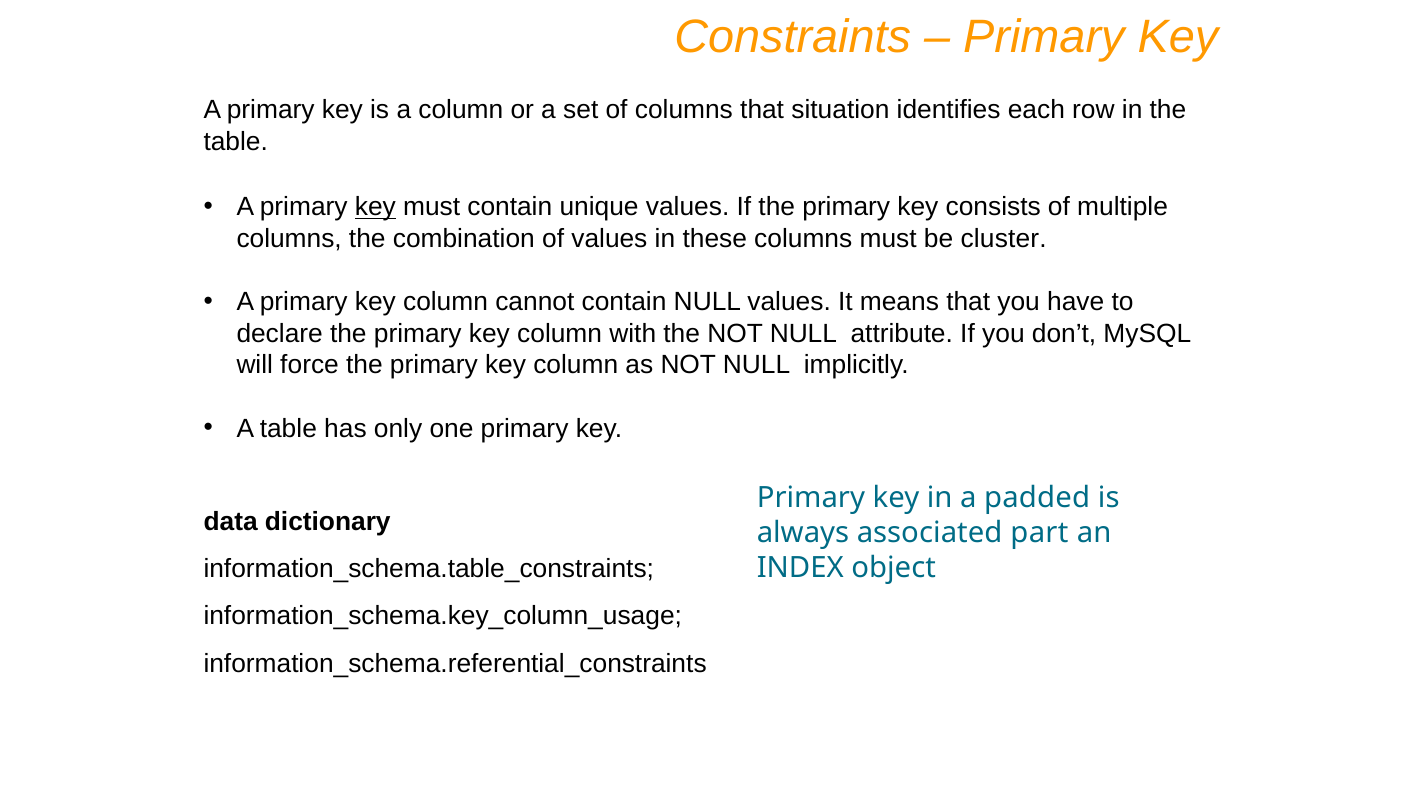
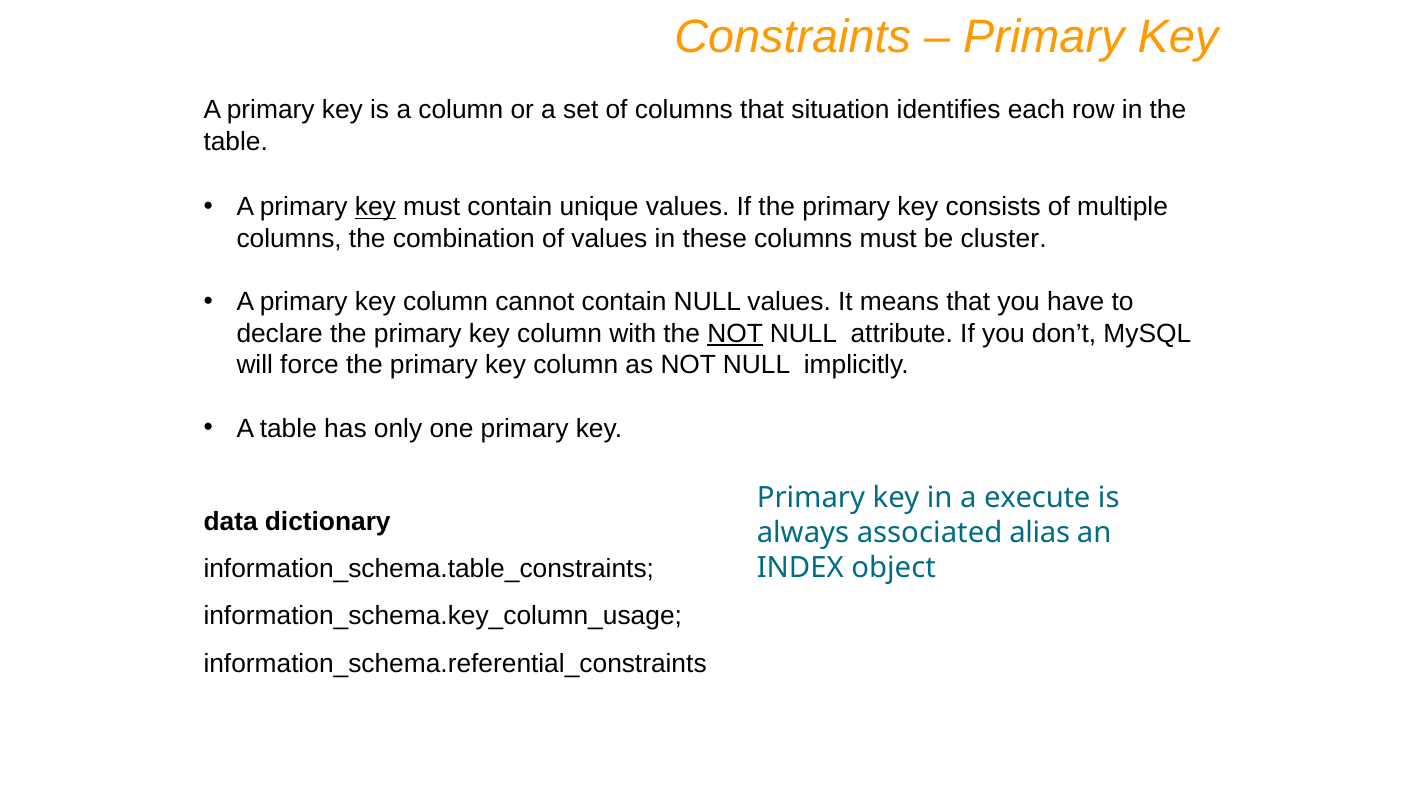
NOT underline: none -> present (735, 334)
padded: padded -> execute (1037, 498)
part: part -> alias (1040, 533)
